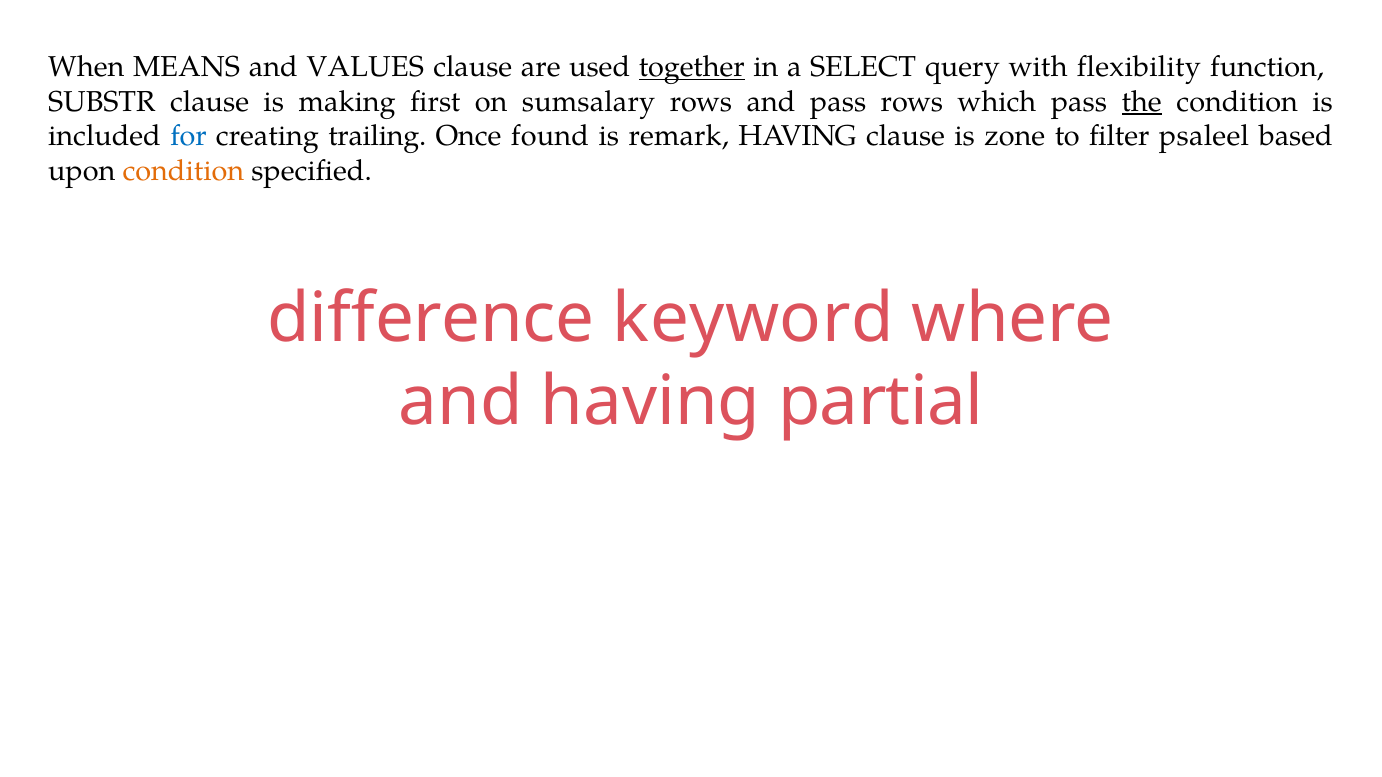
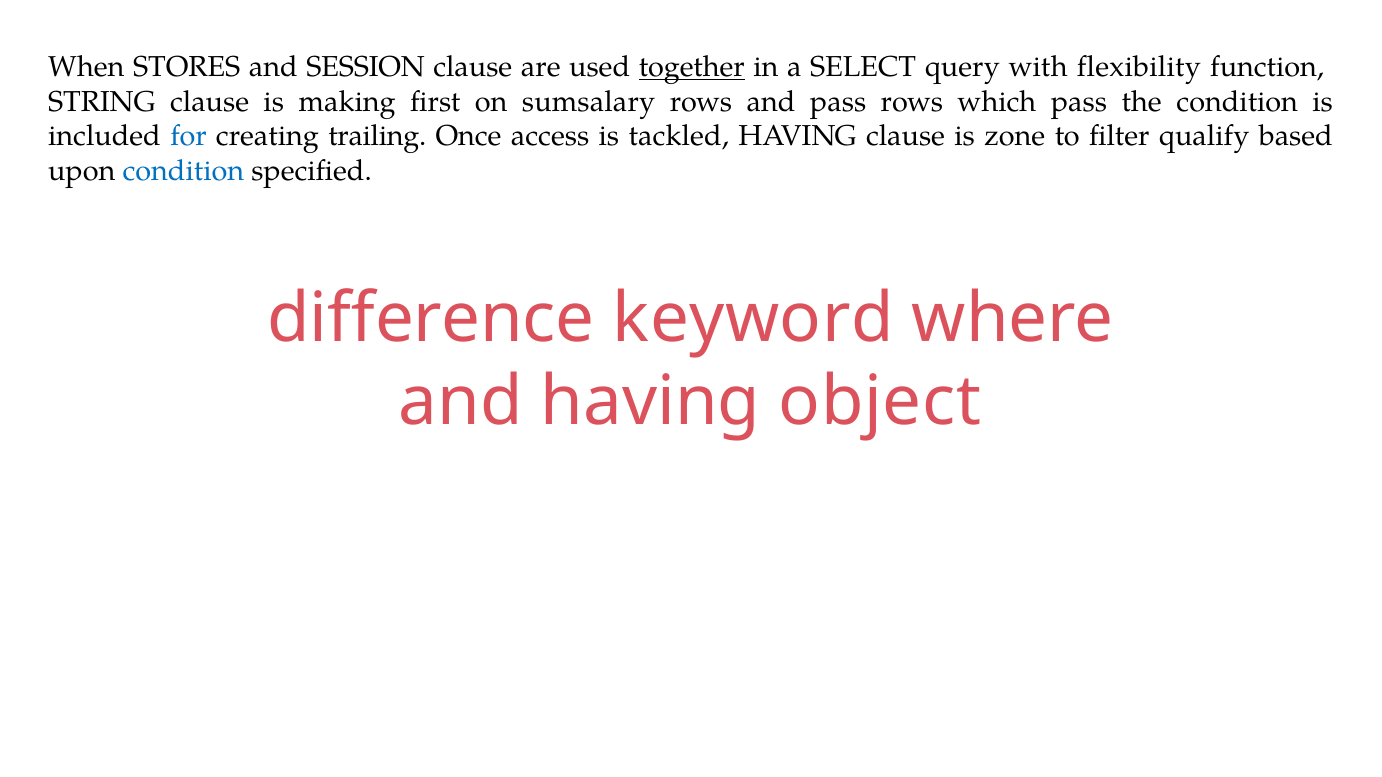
MEANS: MEANS -> STORES (187, 67)
VALUES: VALUES -> SESSION (366, 67)
SUBSTR: SUBSTR -> STRING (102, 102)
the underline: present -> none (1142, 102)
found: found -> access (550, 136)
remark: remark -> tackled (679, 136)
psaleel: psaleel -> qualify (1204, 136)
condition colour: orange -> blue (183, 171)
partial: partial -> object (880, 402)
